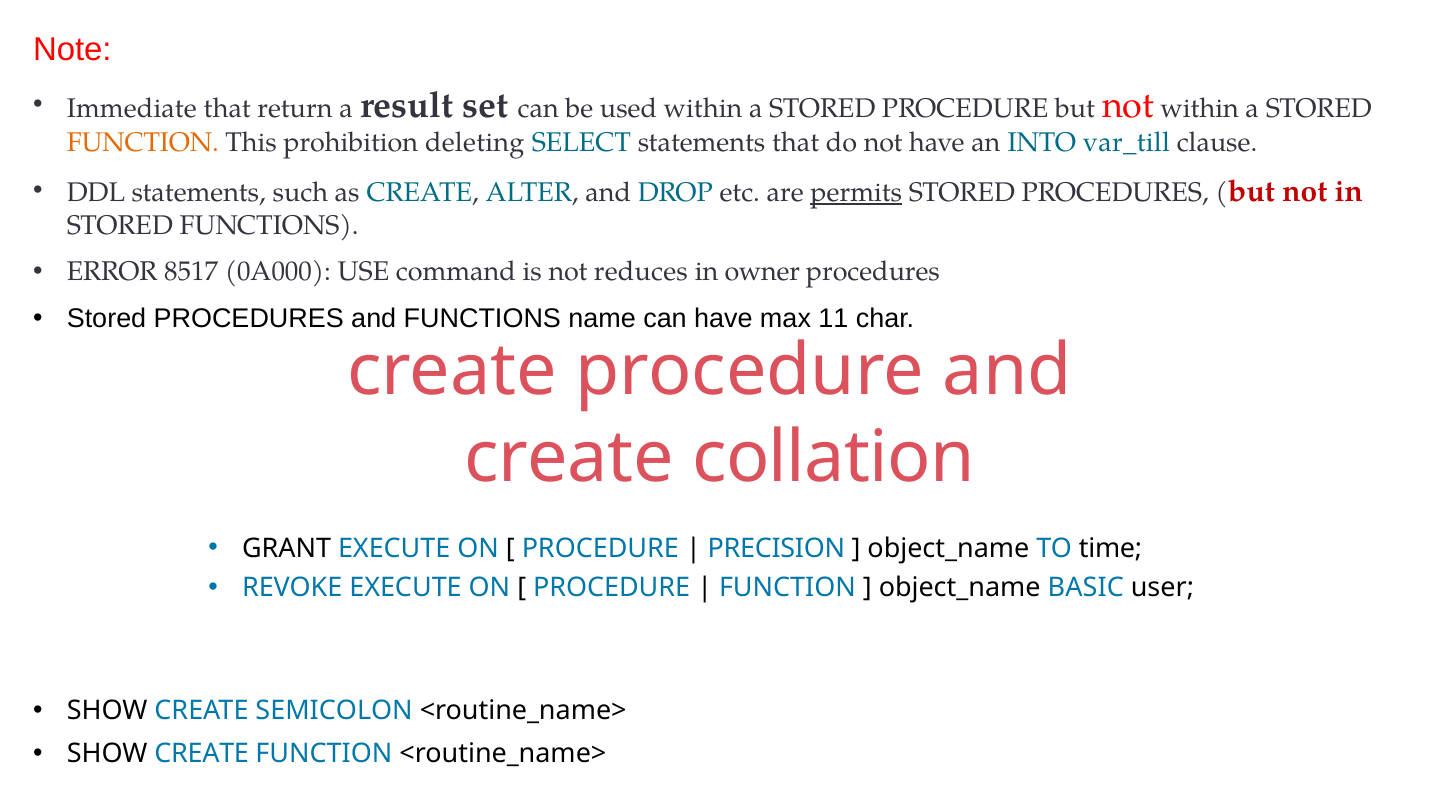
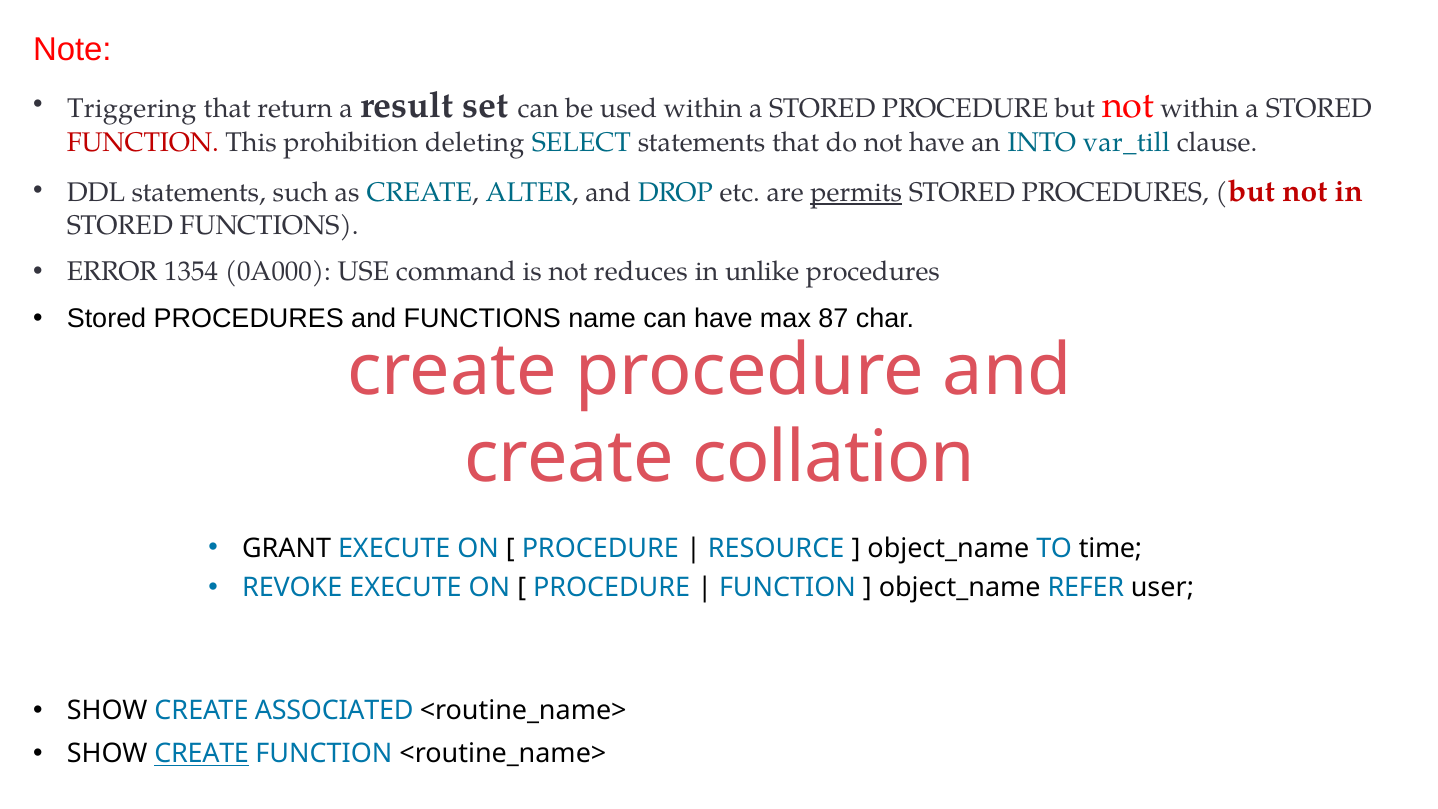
Immediate: Immediate -> Triggering (132, 108)
FUNCTION colour: orange -> red (143, 143)
8517: 8517 -> 1354 (191, 272)
owner: owner -> unlike (762, 272)
11: 11 -> 87 (833, 319)
PRECISION: PRECISION -> RESOURCE (776, 548)
BASIC: BASIC -> REFER (1086, 588)
SEMICOLON: SEMICOLON -> ASSOCIATED (334, 711)
CREATE underline: none -> present (202, 754)
